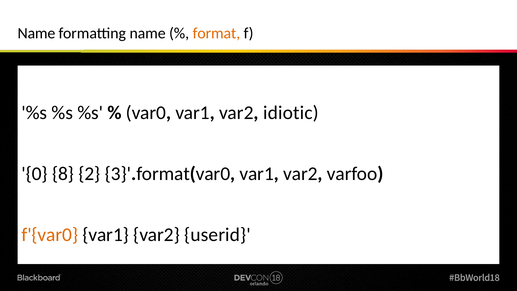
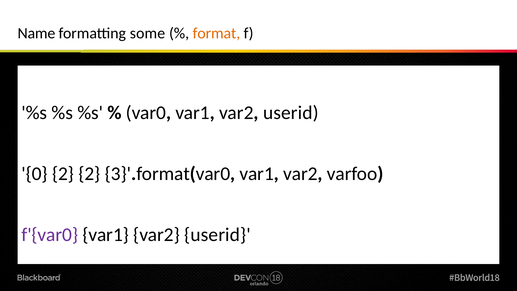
formatting name: name -> some (147, 33)
var0 var1 var2 idiotic: idiotic -> userid (291, 113)
0 8: 8 -> 2 (63, 174)
f'{var0 colour: orange -> purple (50, 235)
